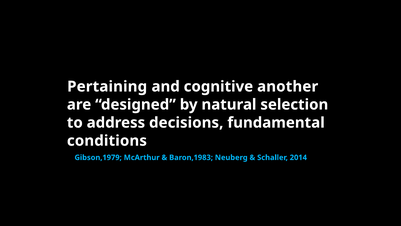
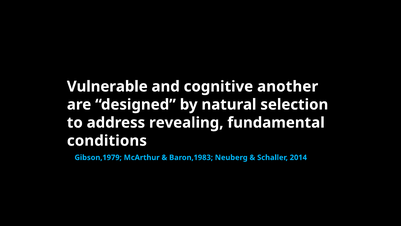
Pertaining: Pertaining -> Vulnerable (107, 86)
decisions: decisions -> revealing (186, 122)
